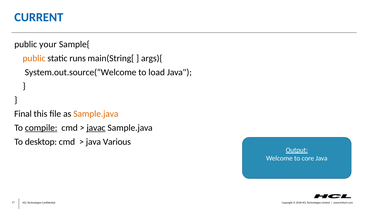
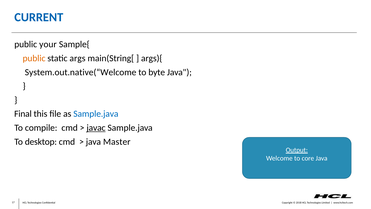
runs: runs -> args (78, 58)
System.out.source(“Welcome: System.out.source(“Welcome -> System.out.native(“Welcome (81, 72)
load: load -> byte (157, 72)
Sample.java colour: orange -> blue (96, 114)
compile underline: present -> none (41, 128)
Various: Various -> Master (117, 142)
